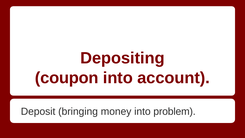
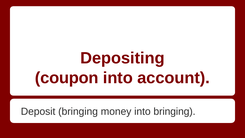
into problem: problem -> bringing (175, 111)
